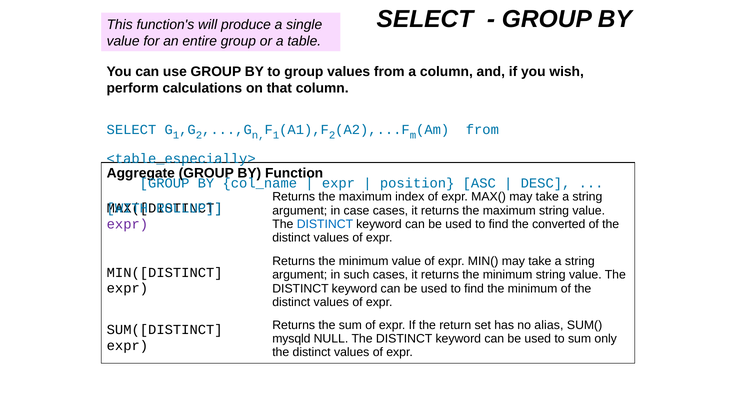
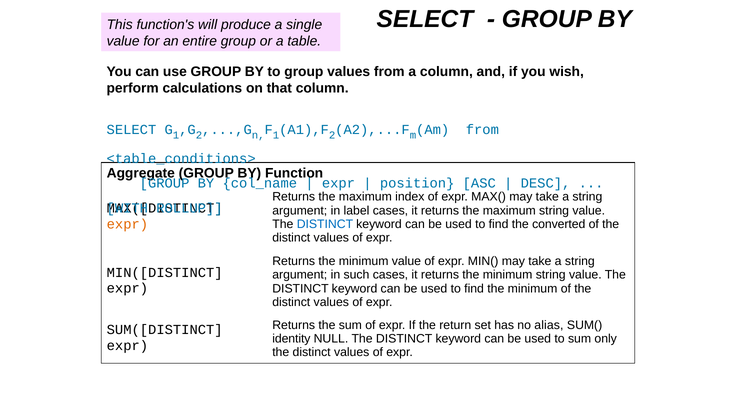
<table_especially>: <table_especially> -> <table_conditions> (181, 159)
case: case -> label (357, 211)
expr colour: purple -> orange (127, 224)
mysqld: mysqld -> identity (291, 339)
